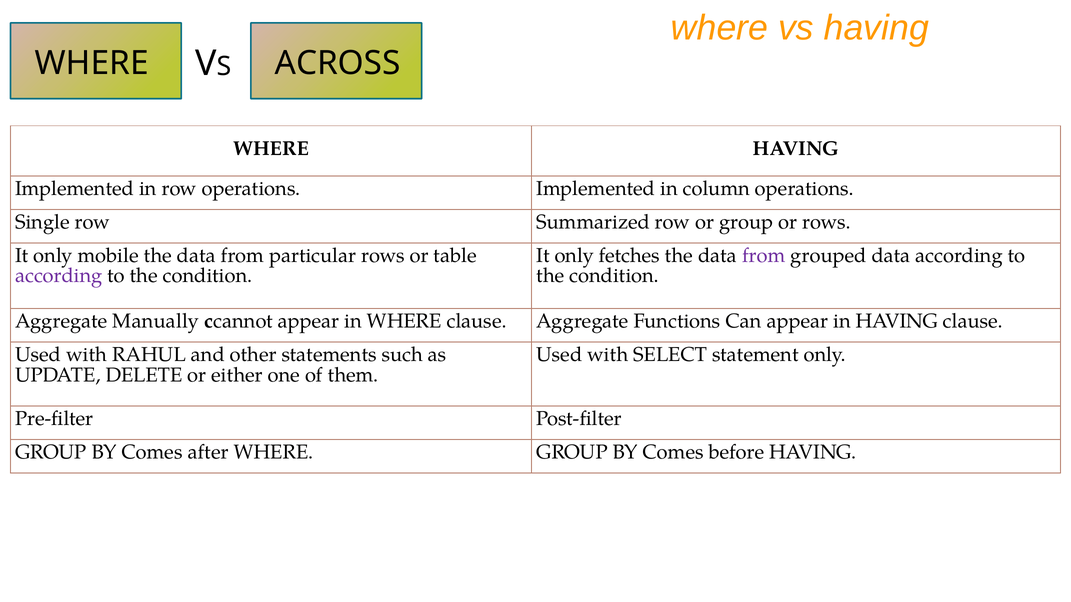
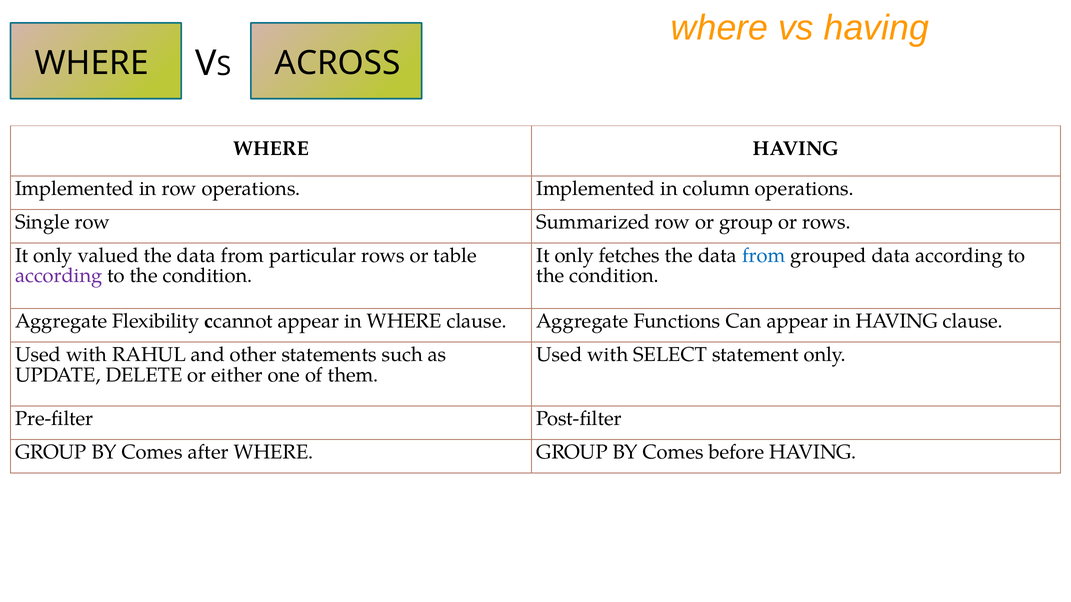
mobile: mobile -> valued (108, 256)
from colour: purple -> blue (764, 256)
Manually: Manually -> Flexibility (156, 322)
